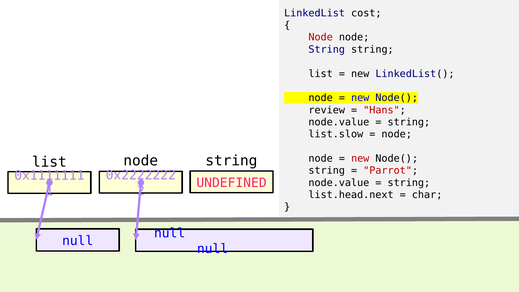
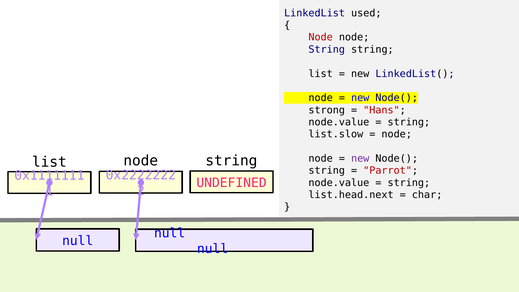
cost: cost -> used (366, 13)
review: review -> strong (327, 110)
new colour: red -> purple (360, 158)
